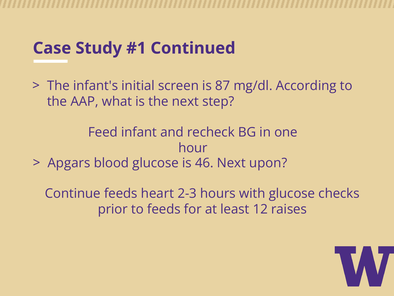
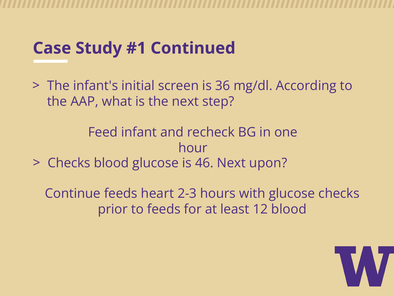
87: 87 -> 36 (223, 86)
Apgars: Apgars -> Checks (69, 163)
12 raises: raises -> blood (289, 209)
